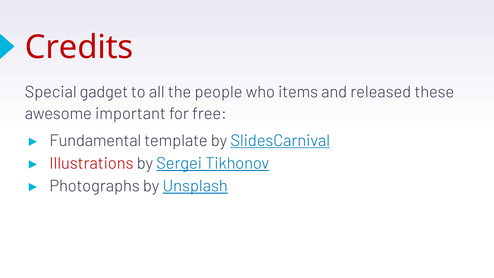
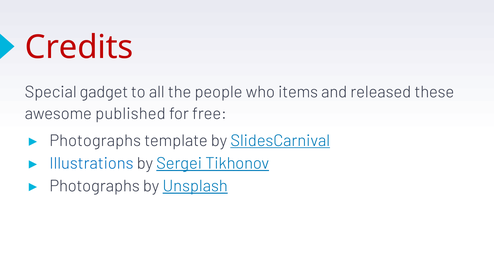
important: important -> published (130, 114)
Fundamental: Fundamental -> Photographs (95, 141)
Illustrations colour: red -> blue (91, 163)
